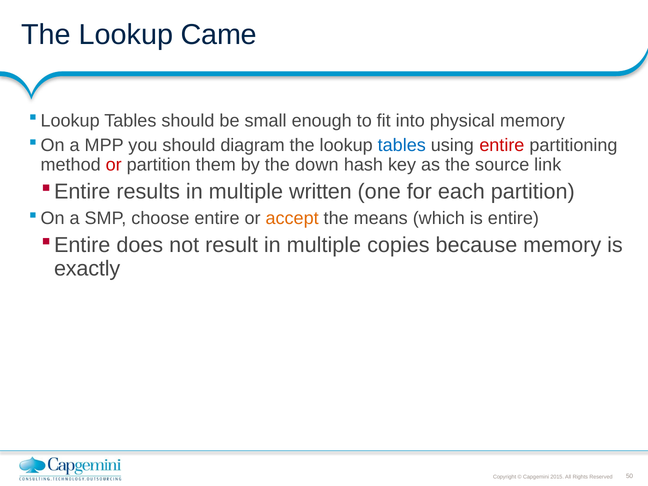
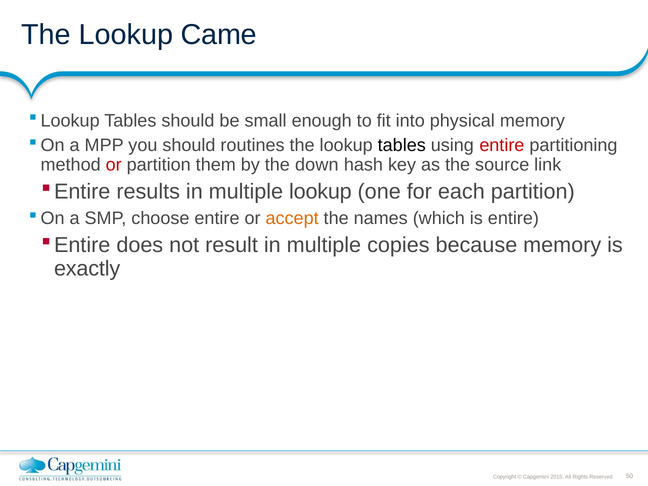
diagram: diagram -> routines (253, 145)
tables colour: blue -> black (402, 145)
multiple written: written -> lookup (320, 192)
means: means -> names (381, 219)
